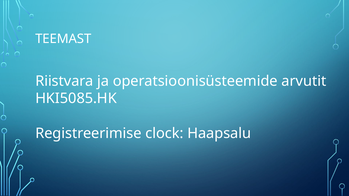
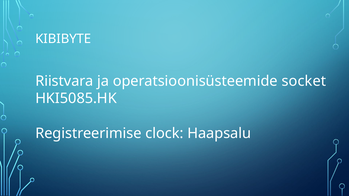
TEEMAST: TEEMAST -> KIBIBYTE (63, 39)
arvutit: arvutit -> socket (304, 81)
